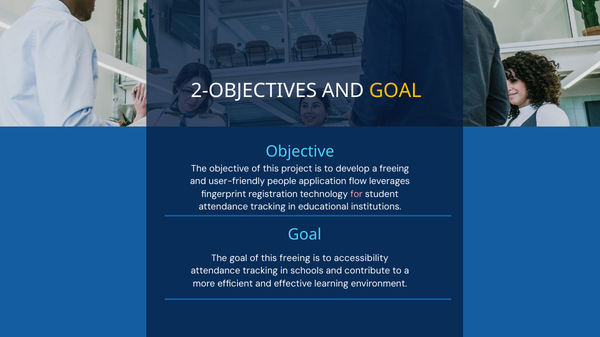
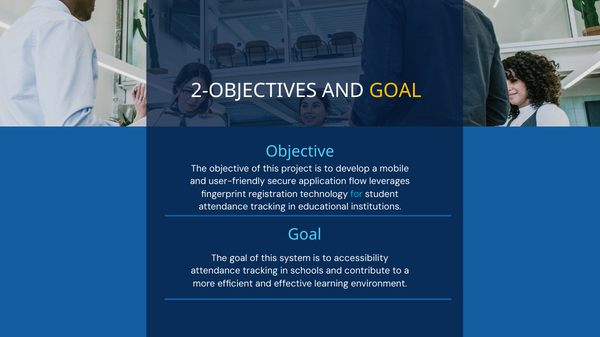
a freeing: freeing -> mobile (394, 169)
people: people -> secure (282, 182)
for colour: pink -> light blue (357, 194)
this freeing: freeing -> system (295, 259)
